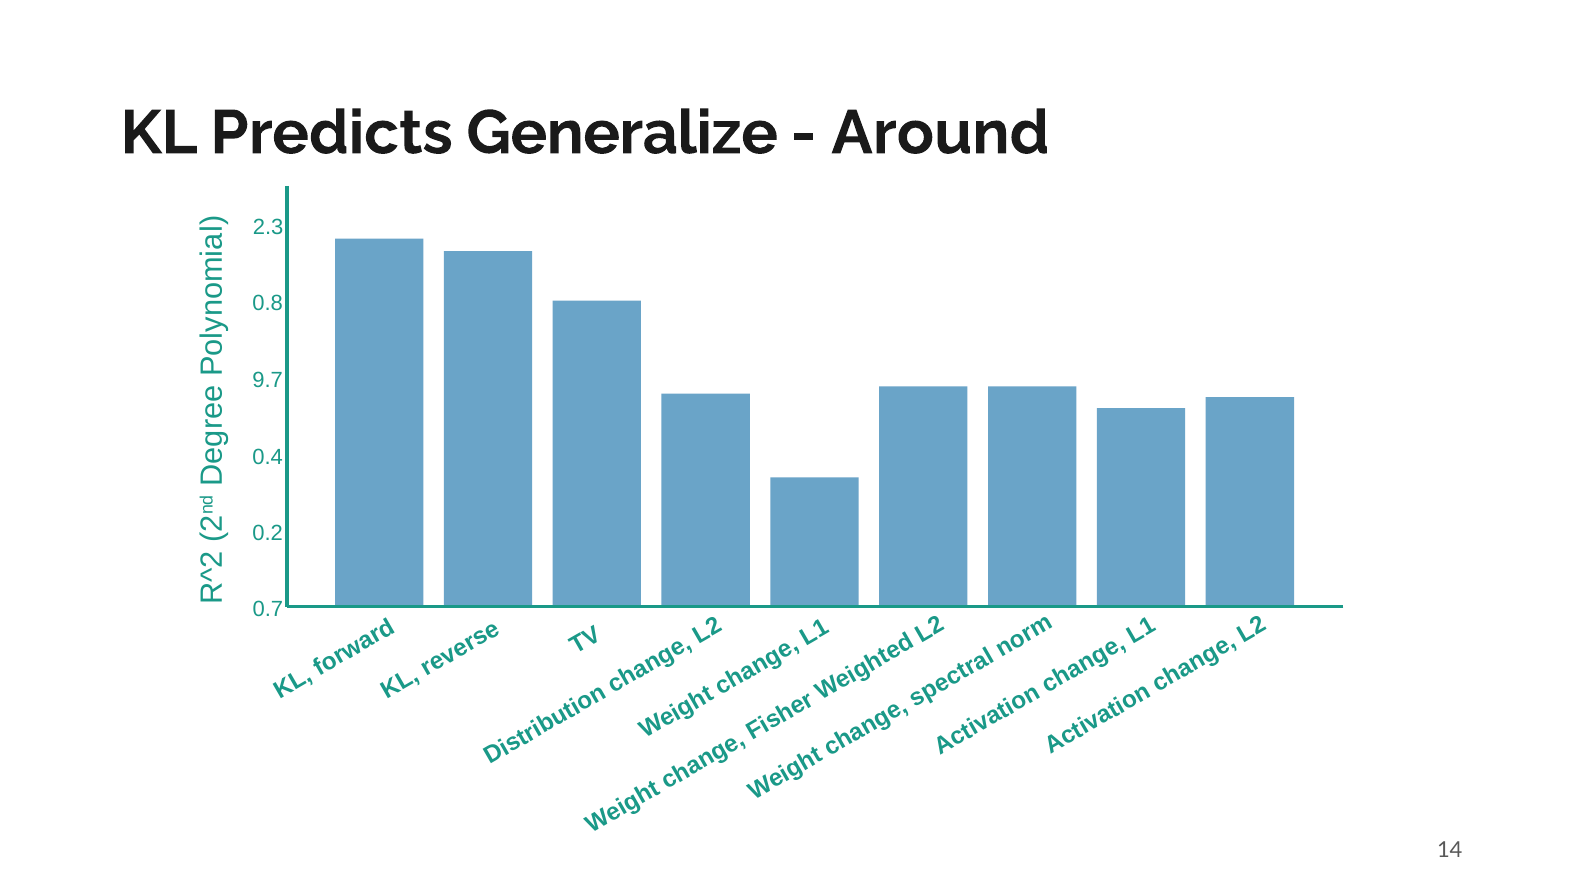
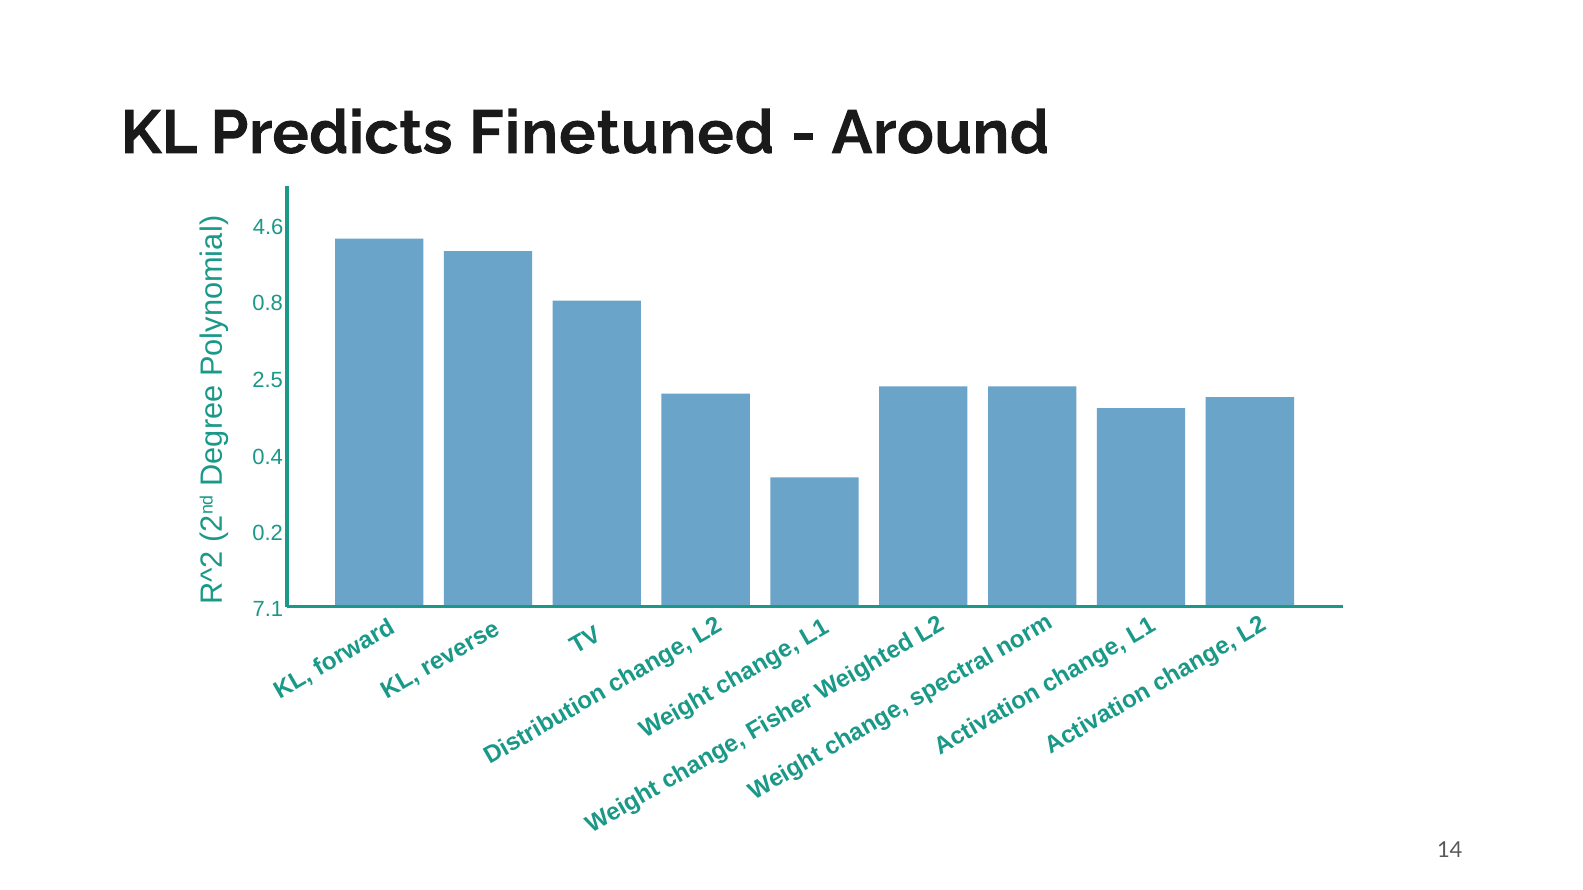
Generalize: Generalize -> Finetuned (622, 133)
2.3: 2.3 -> 4.6 (268, 227)
9.7: 9.7 -> 2.5 (268, 380)
0.7: 0.7 -> 7.1 (268, 610)
